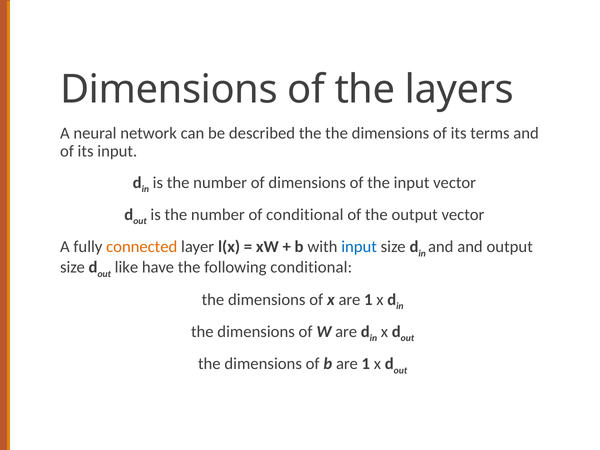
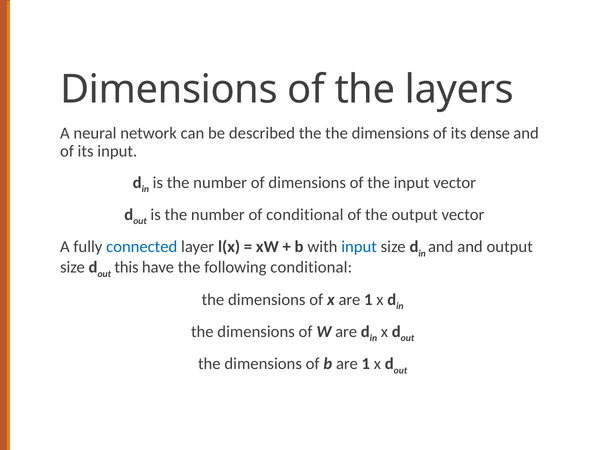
terms: terms -> dense (490, 133)
connected colour: orange -> blue (142, 247)
like: like -> this (127, 267)
